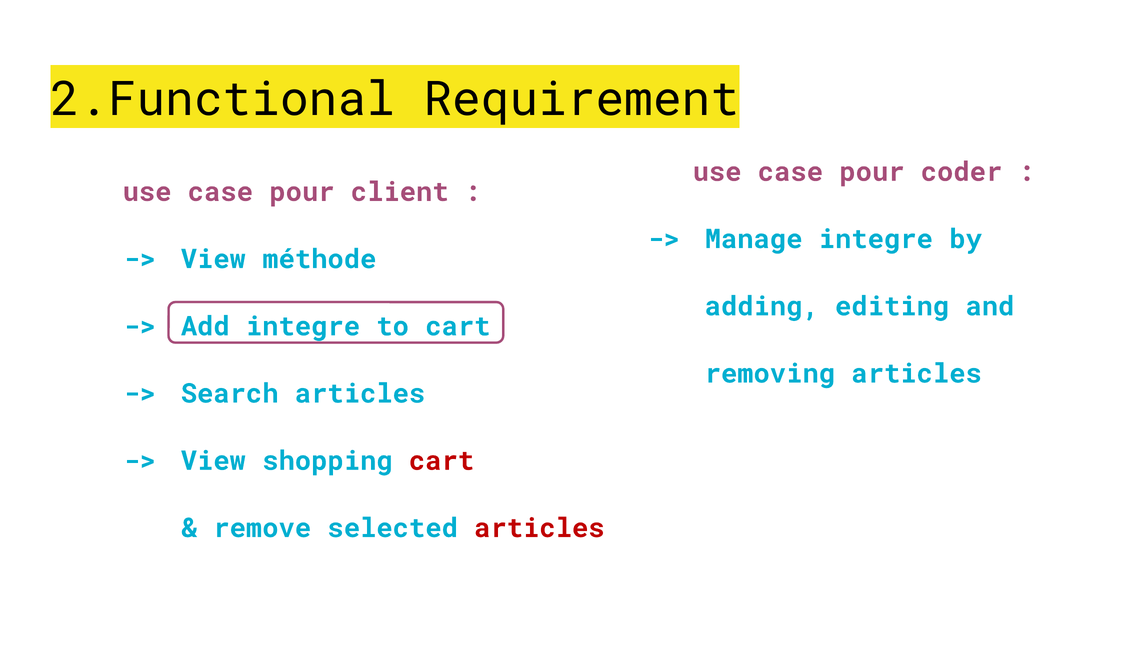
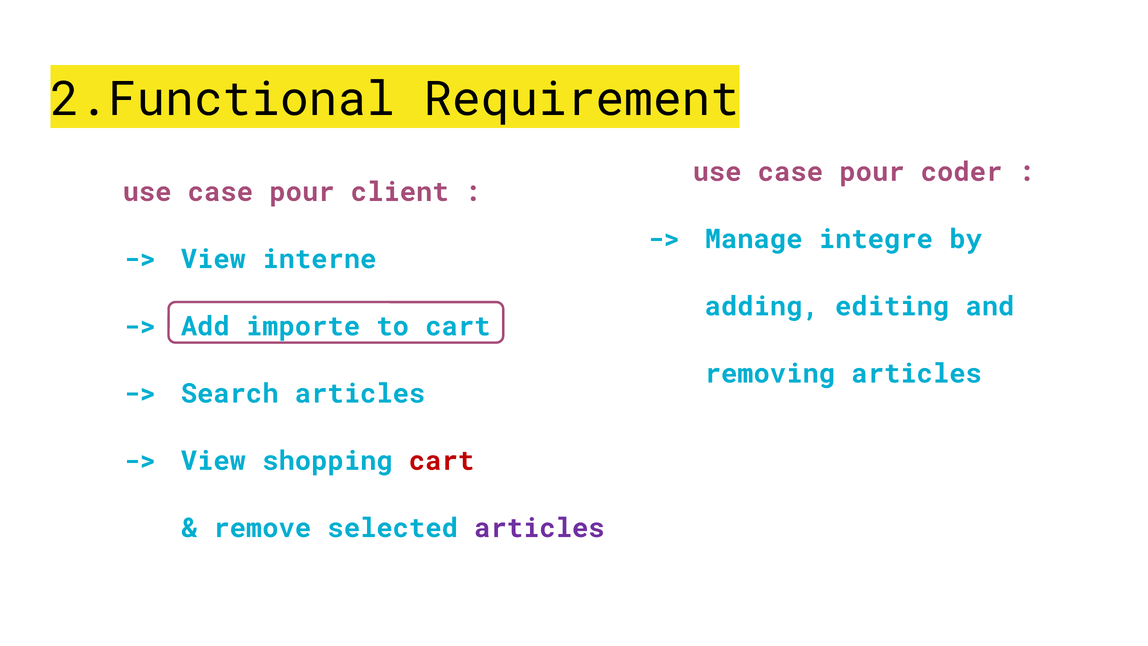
méthode: méthode -> interne (319, 259)
Add integre: integre -> importe (303, 326)
articles colour: red -> purple (539, 528)
